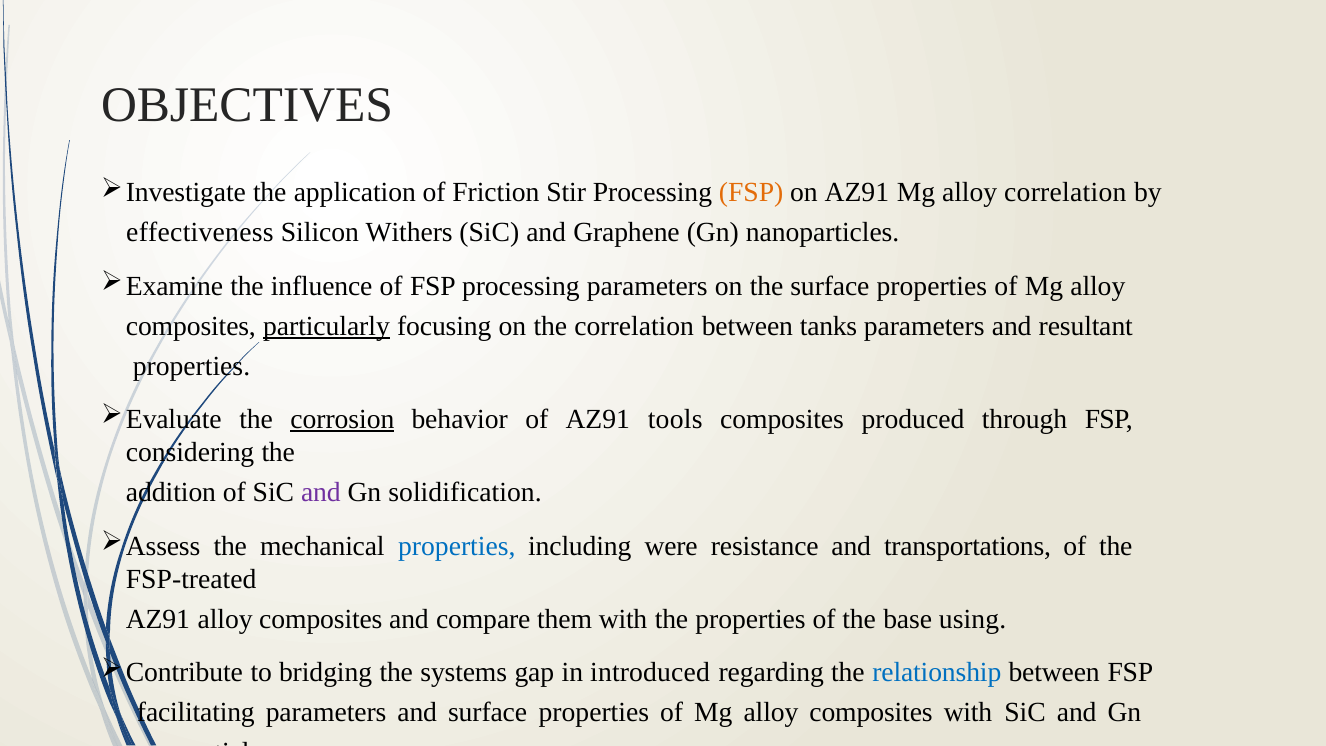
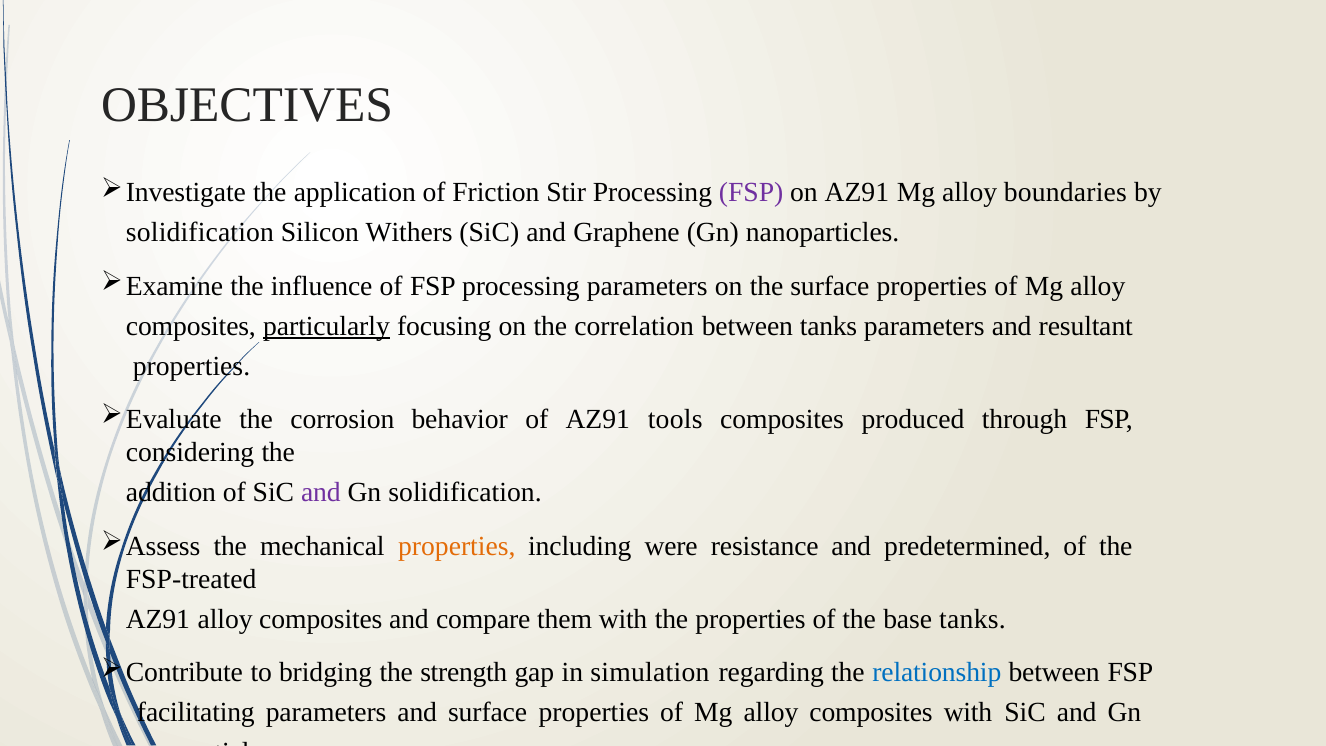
FSP colour: orange -> purple (751, 193)
alloy correlation: correlation -> boundaries (1065, 193)
effectiveness: effectiveness -> solidification (200, 232)
corrosion underline: present -> none (342, 419)
properties colour: blue -> orange (457, 546)
transportations: transportations -> predetermined (967, 546)
base using: using -> tanks (973, 619)
systems: systems -> strength (464, 673)
introduced: introduced -> simulation (650, 673)
